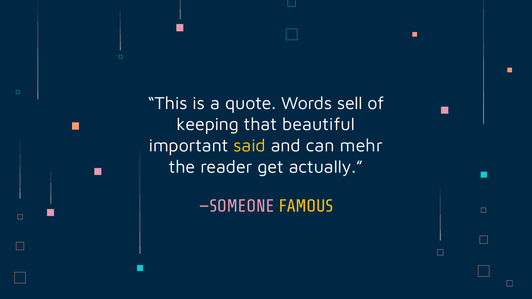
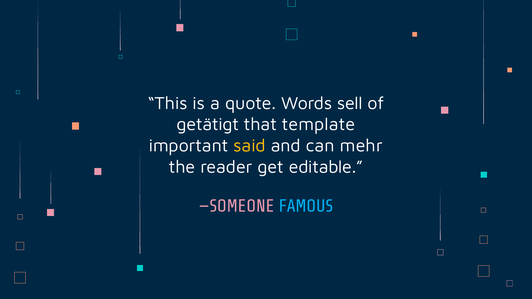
keeping: keeping -> getätigt (208, 125)
beautiful: beautiful -> template (319, 125)
actually: actually -> editable (326, 167)
FAMOUS colour: yellow -> light blue (306, 206)
